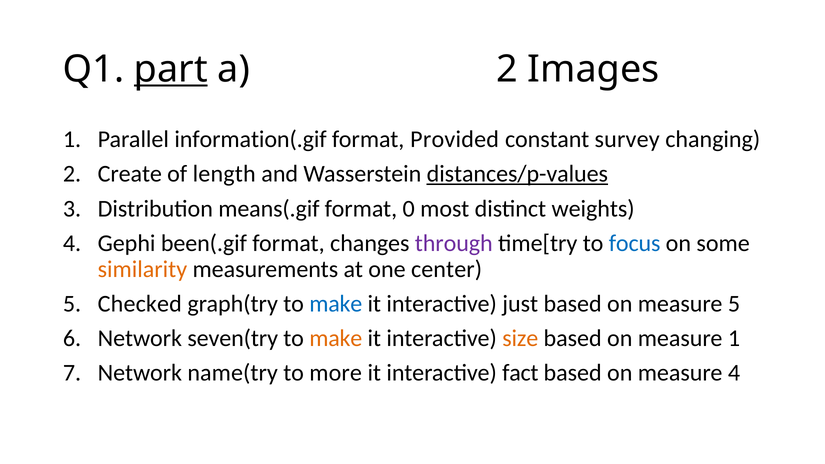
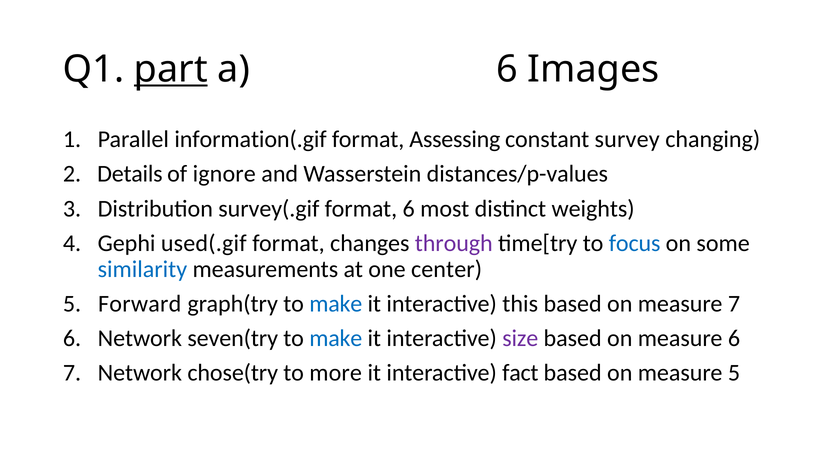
a 2: 2 -> 6 (507, 69)
Provided: Provided -> Assessing (455, 139)
Create: Create -> Details (130, 174)
length: length -> ignore (224, 174)
distances/p-values underline: present -> none (517, 174)
means(.gif: means(.gif -> survey(.gif (269, 209)
format 0: 0 -> 6 (409, 209)
been(.gif: been(.gif -> used(.gif (204, 243)
similarity colour: orange -> blue (142, 269)
Checked: Checked -> Forward (140, 304)
just: just -> this (520, 304)
measure 5: 5 -> 7 (734, 304)
make colour: orange -> blue (336, 338)
size colour: orange -> purple (520, 338)
measure 1: 1 -> 6 (734, 338)
name(try: name(try -> chose(try (233, 373)
measure 4: 4 -> 5 (734, 373)
